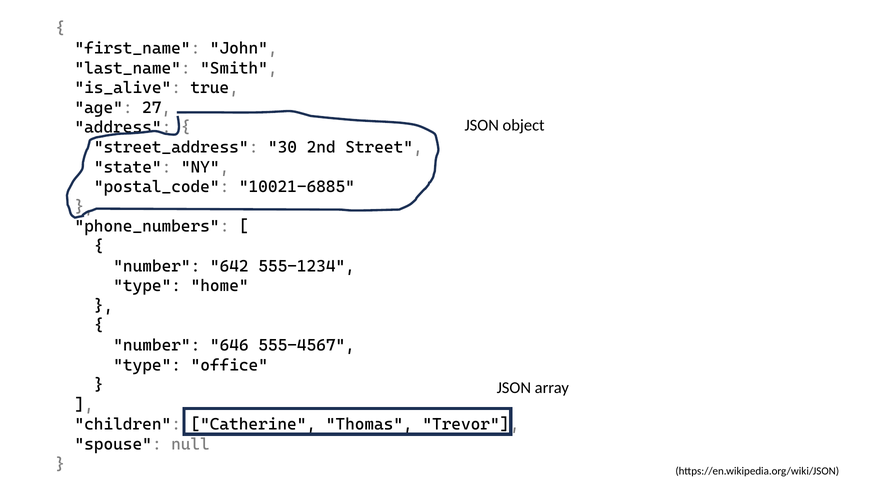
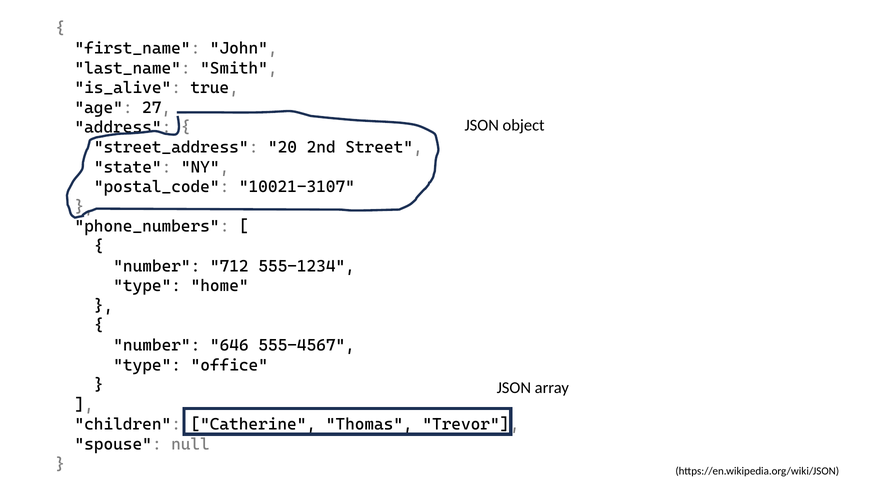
30: 30 -> 20 (282, 147)
10021-6885: 10021-6885 -> 10021-3107 (297, 187)
642: 642 -> 712 (229, 266)
